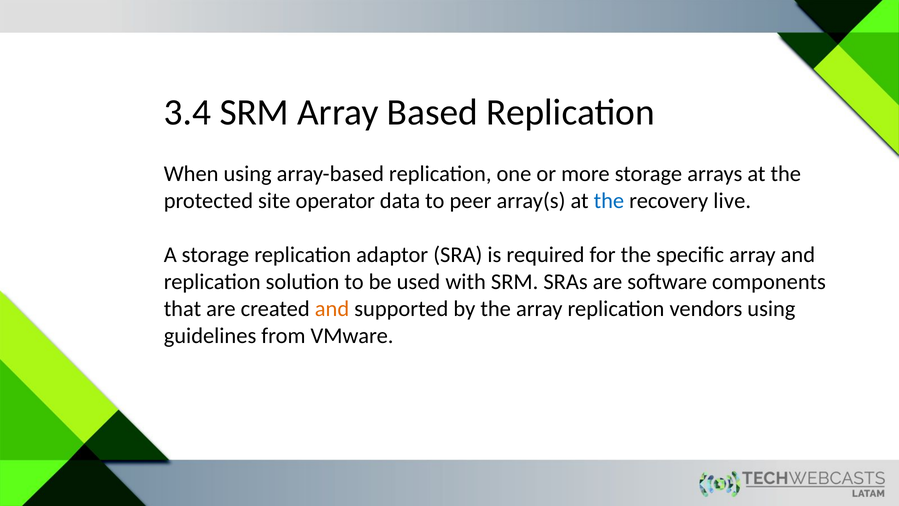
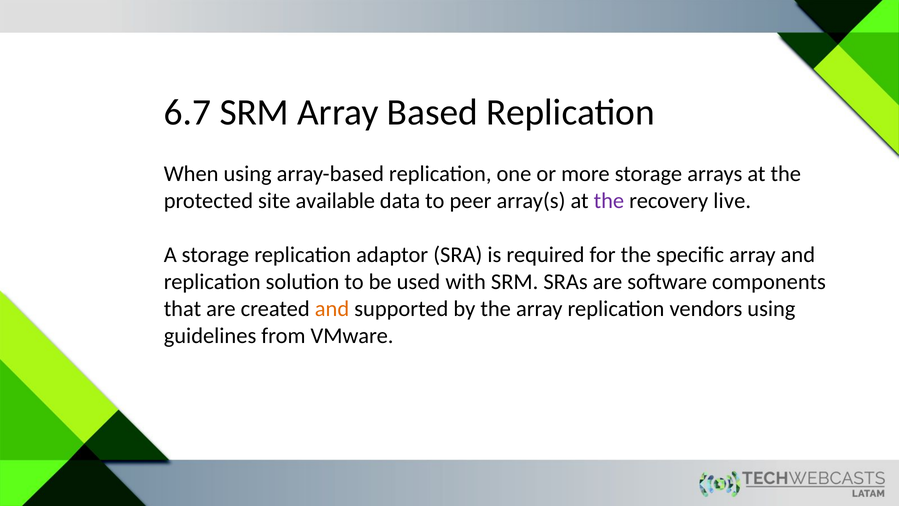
3.4: 3.4 -> 6.7 (187, 112)
operator: operator -> available (335, 201)
the colour: blue -> purple (609, 201)
